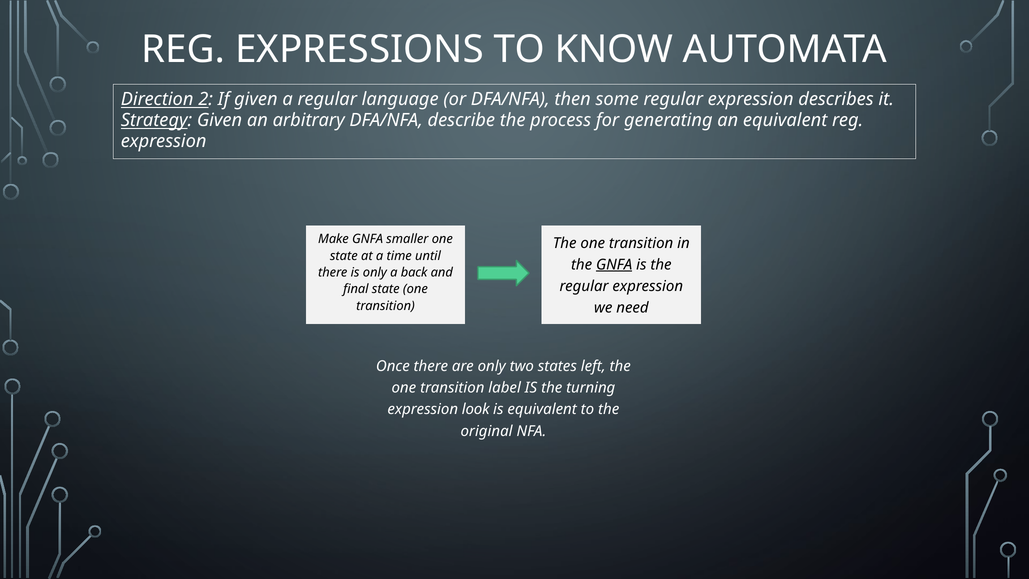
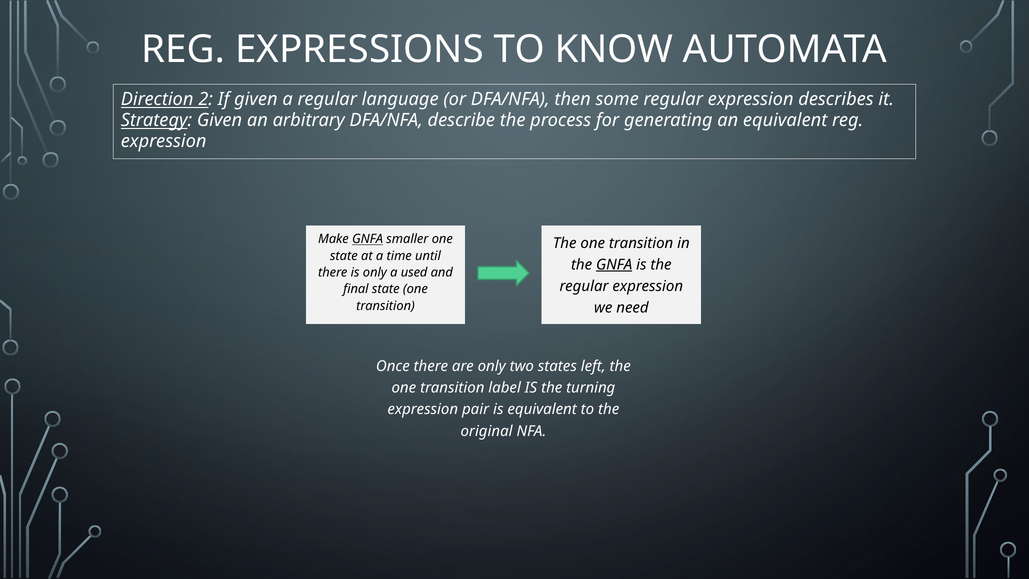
GNFA underline: none -> present (368, 239)
back: back -> used (414, 272)
look: look -> pair (476, 409)
